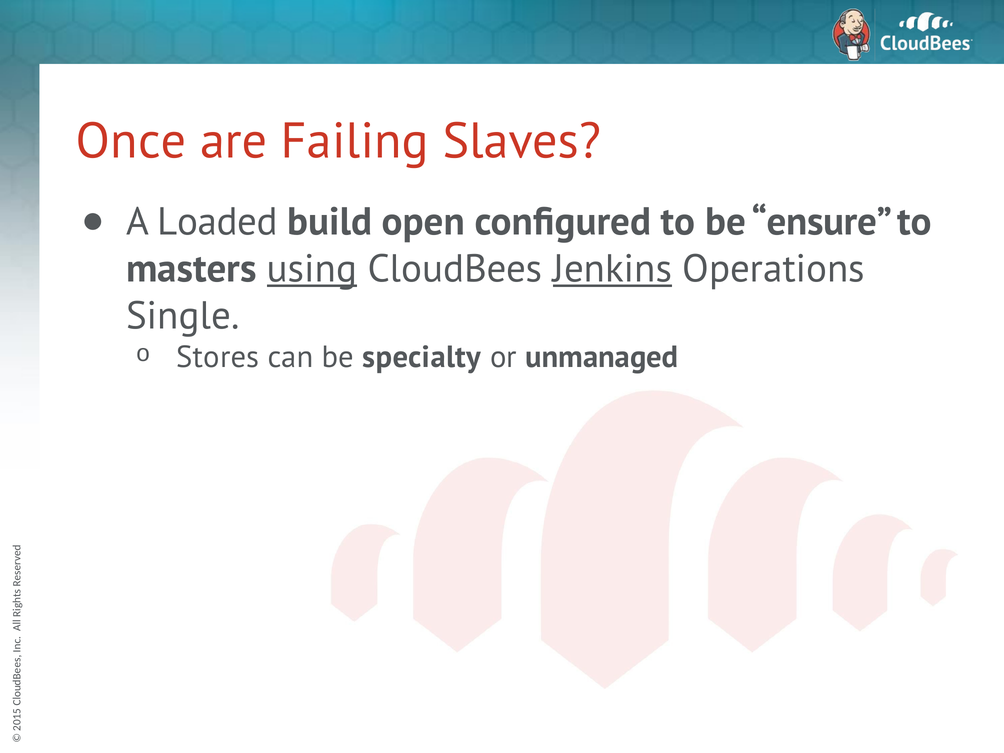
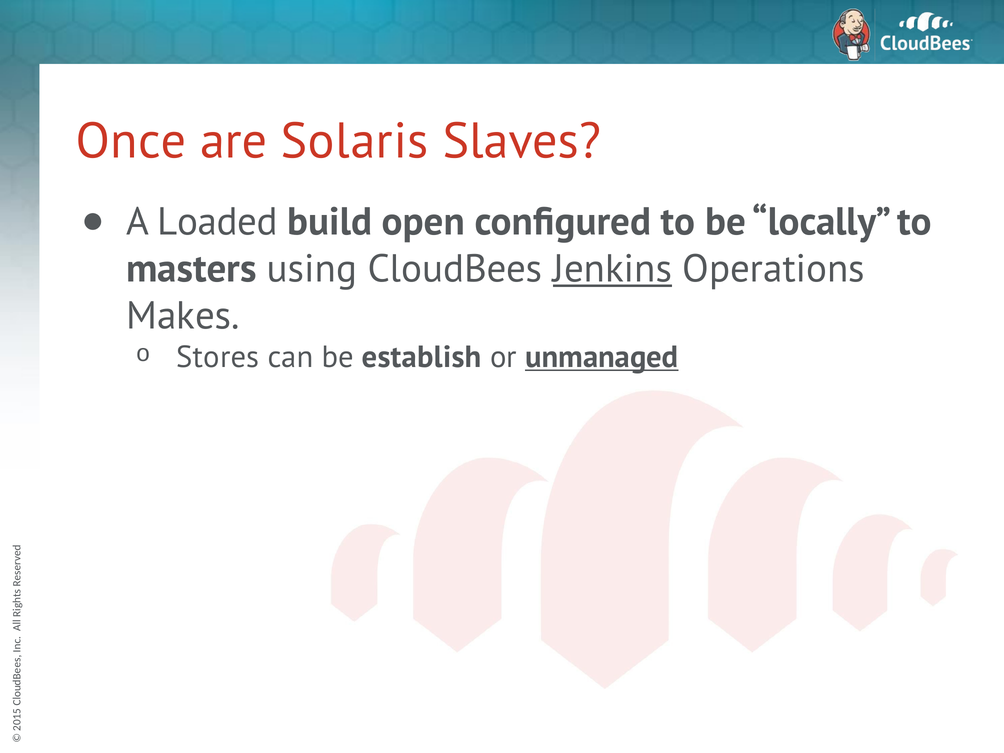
Failing: Failing -> Solaris (355, 141)
ensure: ensure -> locally (822, 222)
using underline: present -> none (312, 269)
Single: Single -> Makes (183, 316)
specialty: specialty -> establish (422, 357)
unmanaged underline: none -> present (602, 357)
